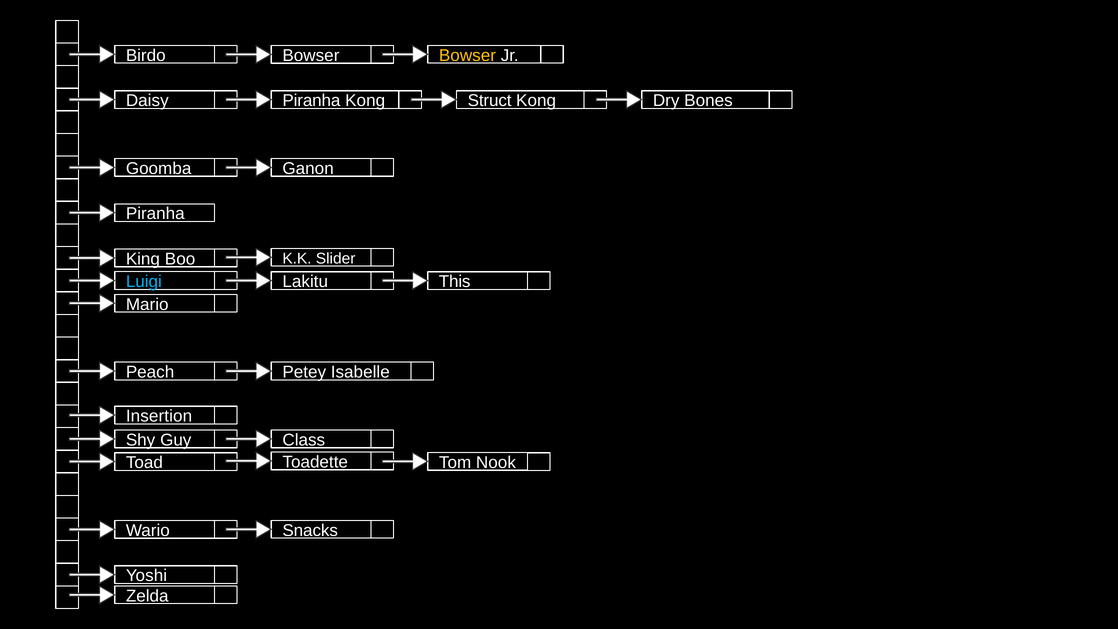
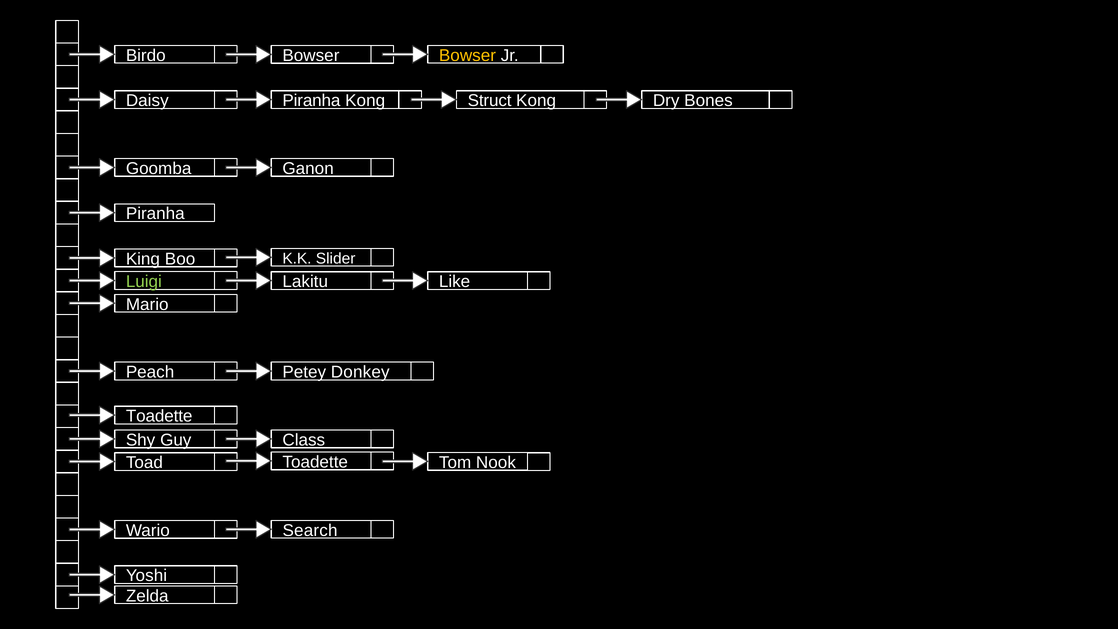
Luigi colour: light blue -> light green (144, 282)
This: This -> Like (455, 282)
Isabelle: Isabelle -> Donkey (360, 372)
Insertion: Insertion -> Toadette (159, 416)
Snacks: Snacks -> Search (310, 530)
